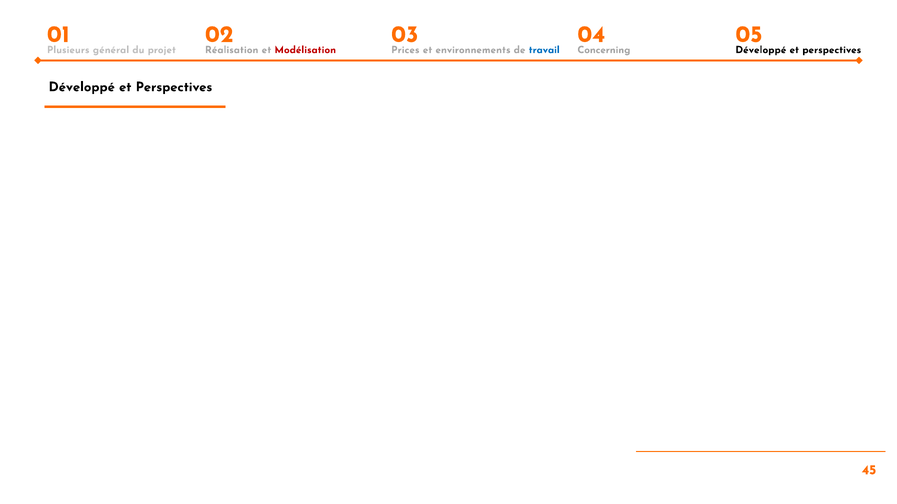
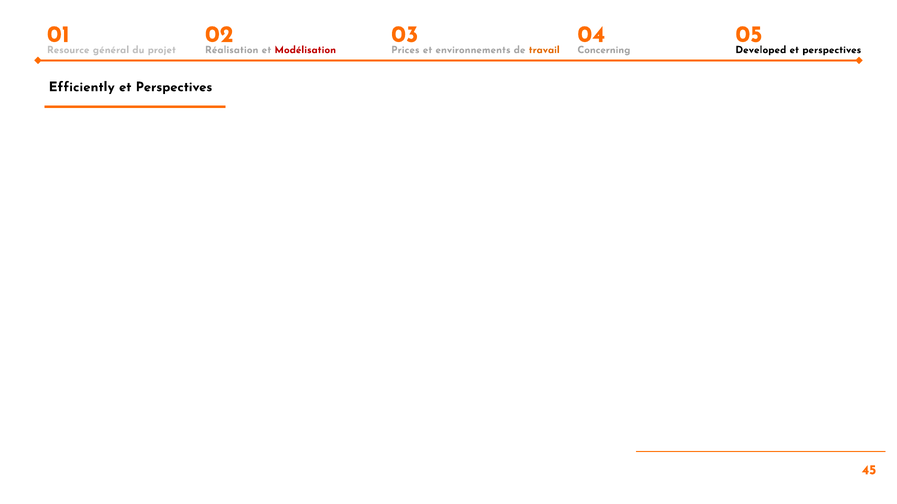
Plusieurs: Plusieurs -> Resource (68, 50)
travail colour: blue -> orange (544, 50)
Développé: Développé -> Developed (761, 50)
Développé: Développé -> Efficiently (82, 87)
